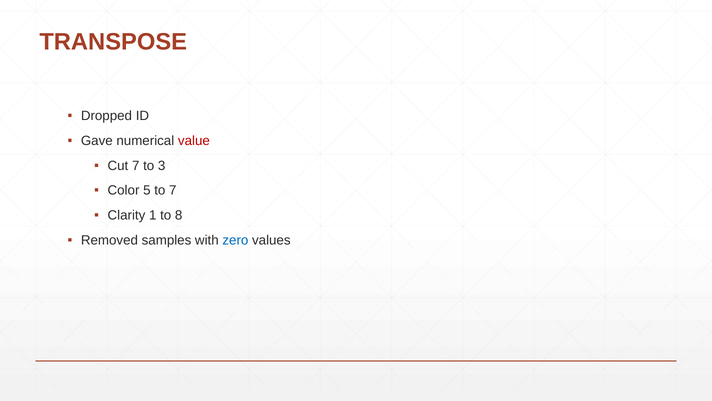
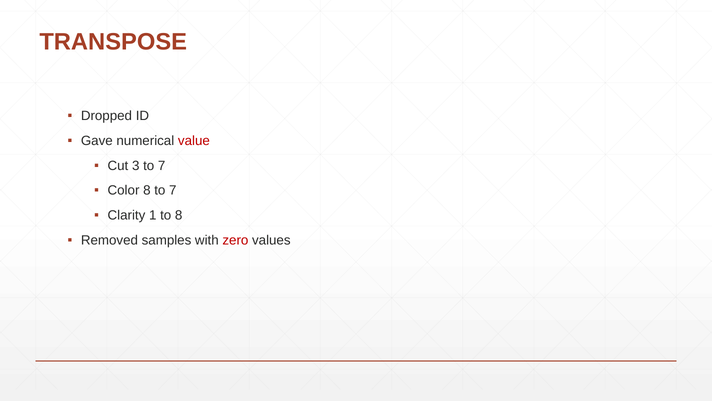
Cut 7: 7 -> 3 (136, 165)
3: 3 -> 7 (162, 165)
Color 5: 5 -> 8 (147, 190)
zero colour: blue -> red (235, 240)
